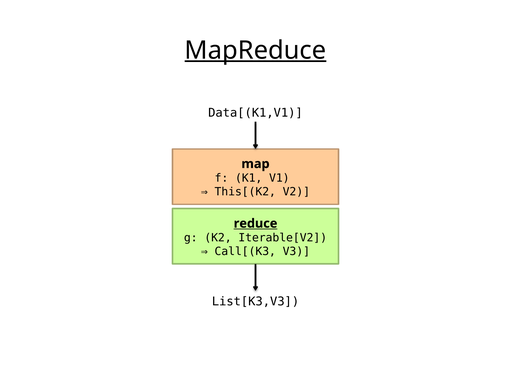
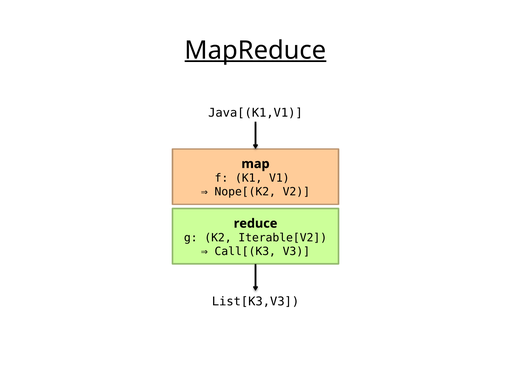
Data[(K1,V1: Data[(K1,V1 -> Java[(K1,V1 (255, 113)
This[(K2: This[(K2 -> Nope[(K2 (245, 192)
reduce underline: present -> none (256, 224)
